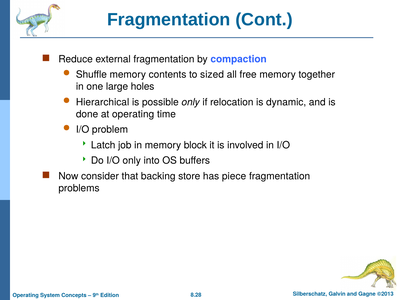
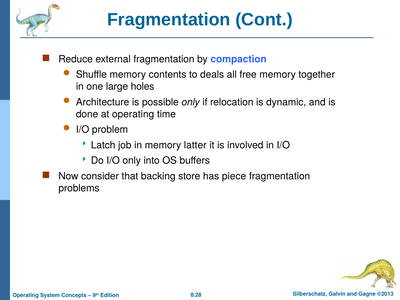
sized: sized -> deals (212, 75)
Hierarchical: Hierarchical -> Architecture (103, 102)
block: block -> latter (195, 145)
